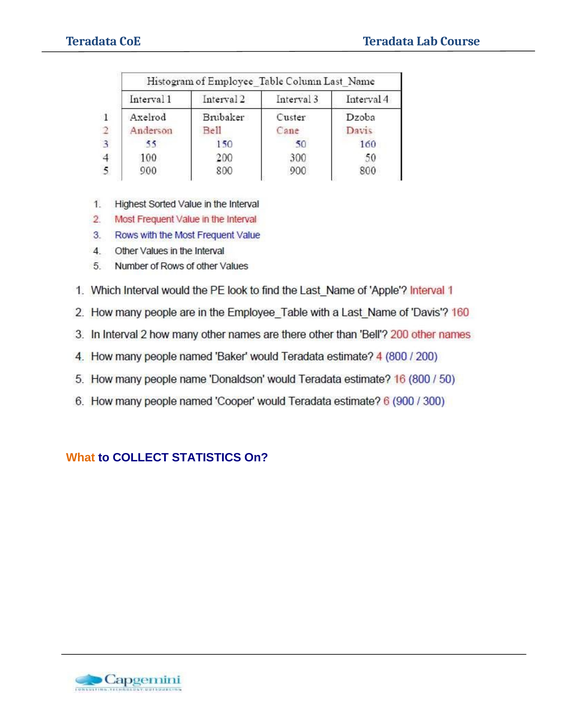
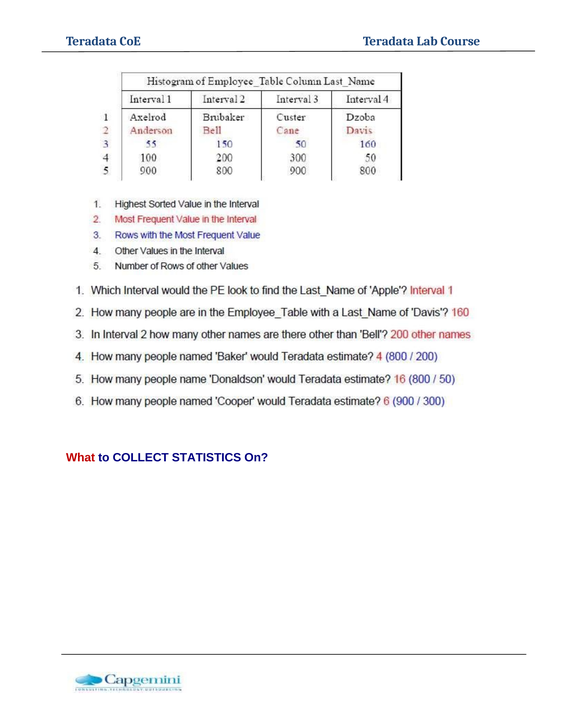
What colour: orange -> red (81, 458)
